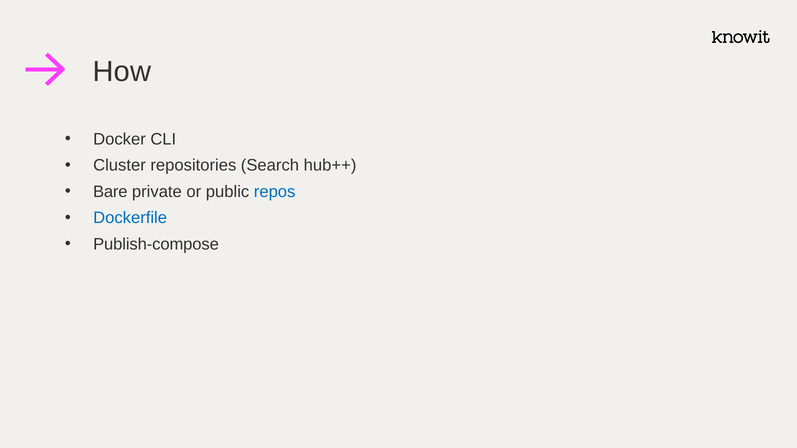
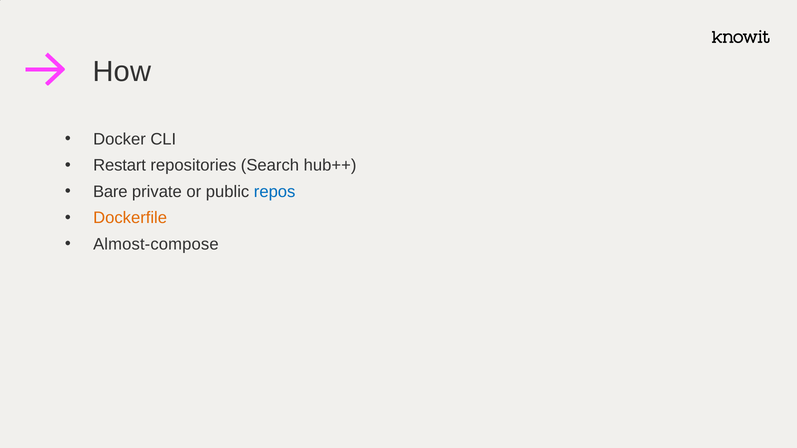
Cluster: Cluster -> Restart (120, 166)
Dockerfile colour: blue -> orange (130, 218)
Publish-compose: Publish-compose -> Almost-compose (156, 244)
